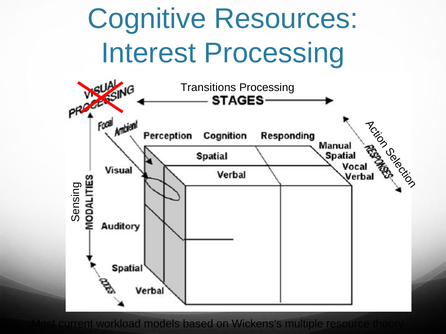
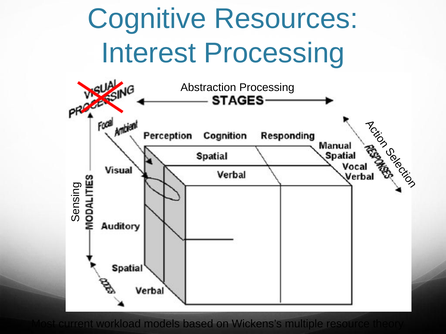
Transitions: Transitions -> Abstraction (208, 88)
